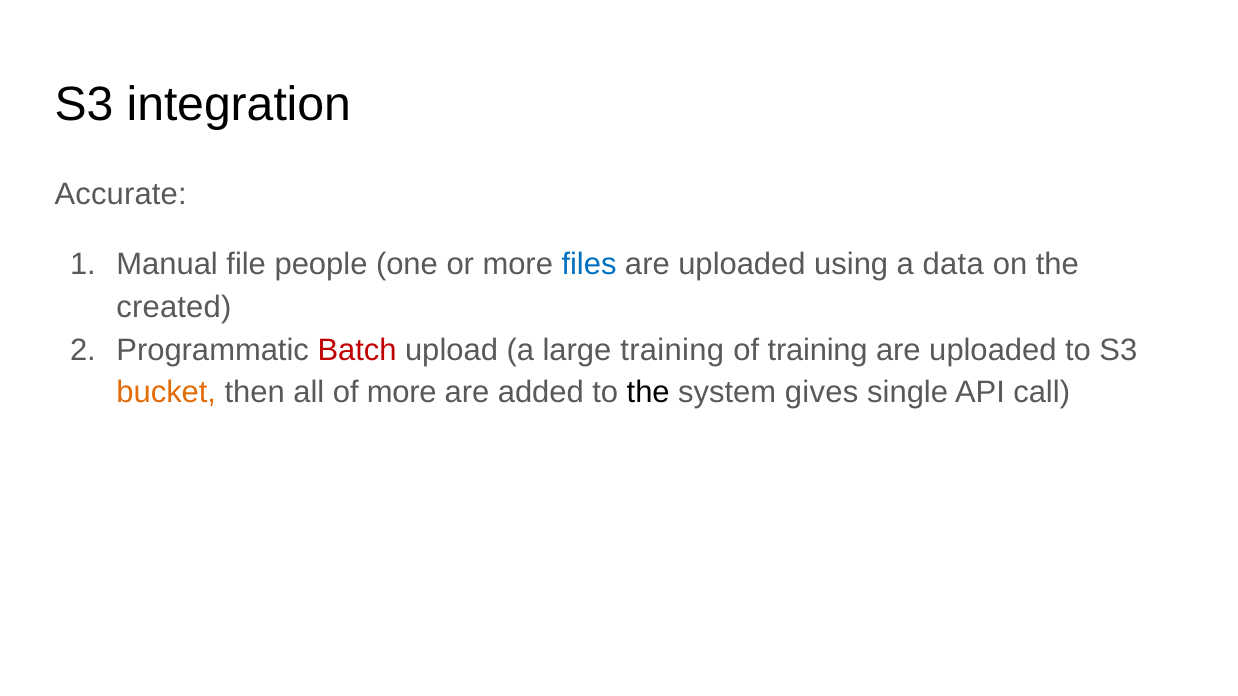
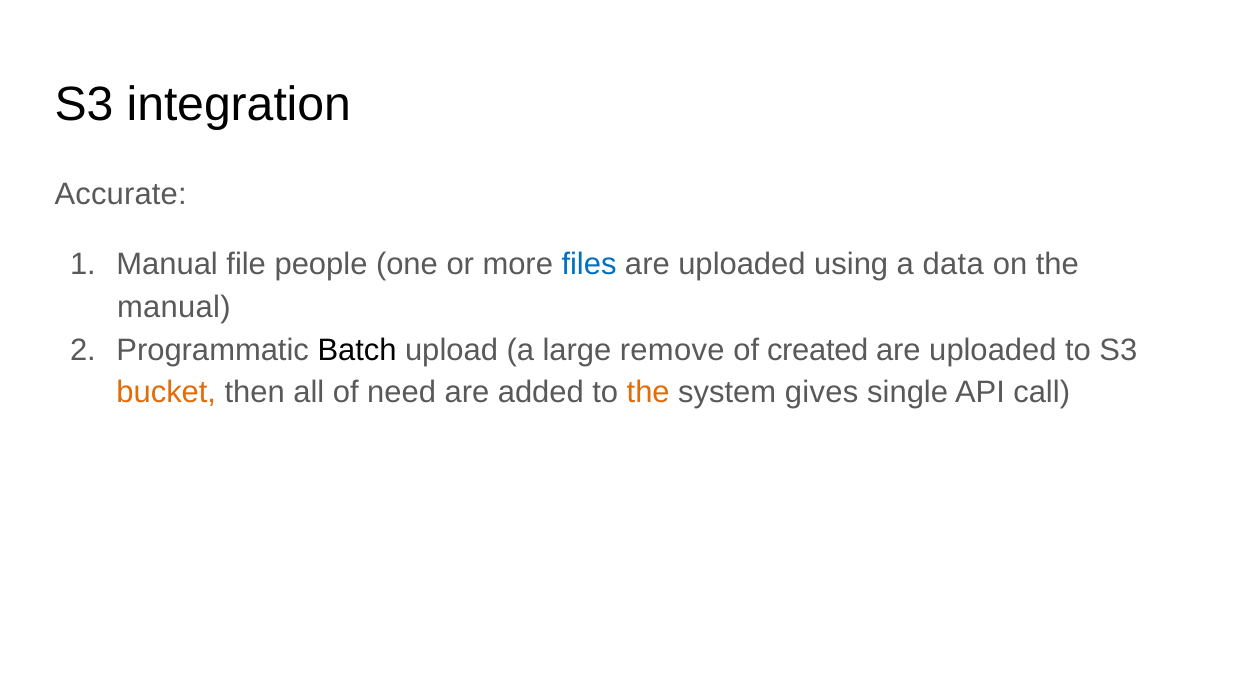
created: created -> manual (174, 308)
Batch colour: red -> black (357, 350)
large training: training -> remove (672, 350)
of training: training -> created (818, 350)
of more: more -> need (402, 393)
the colour: black -> orange (648, 393)
